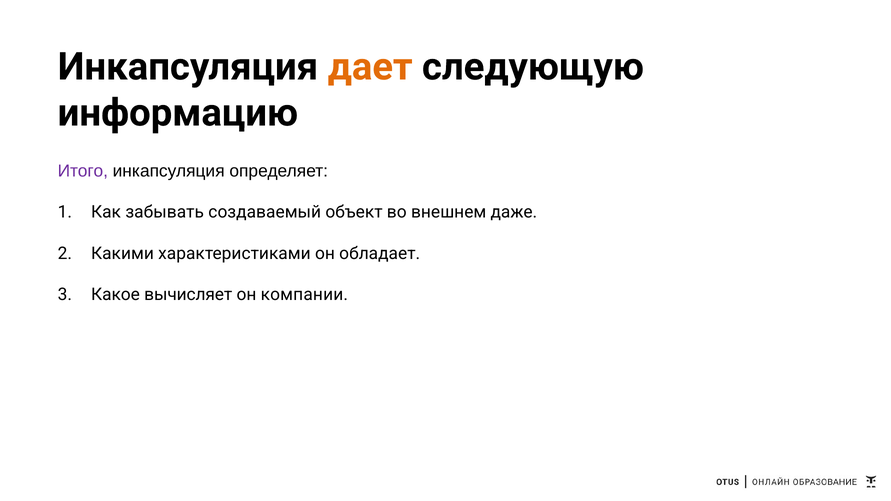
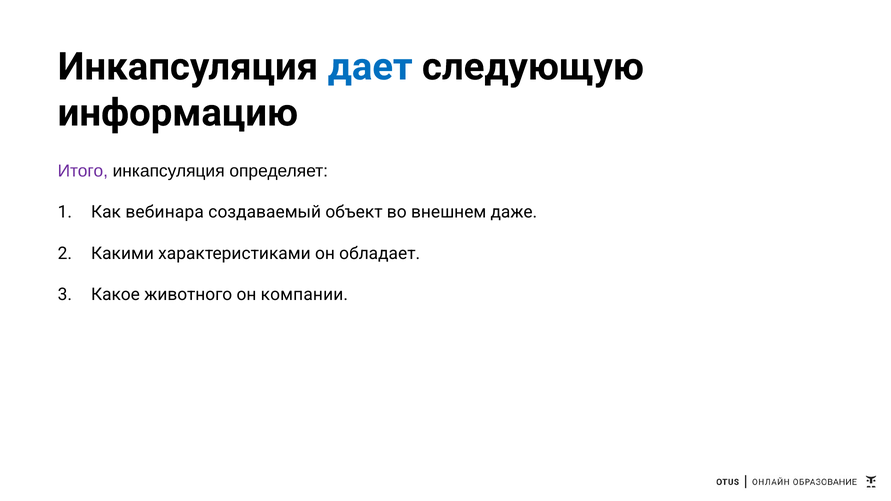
дает colour: orange -> blue (370, 67)
забывать: забывать -> вебинара (165, 212)
вычисляет: вычисляет -> животного (188, 295)
